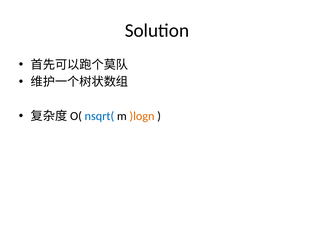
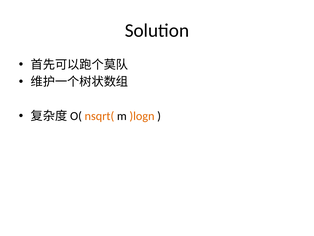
nsqrt( colour: blue -> orange (99, 116)
